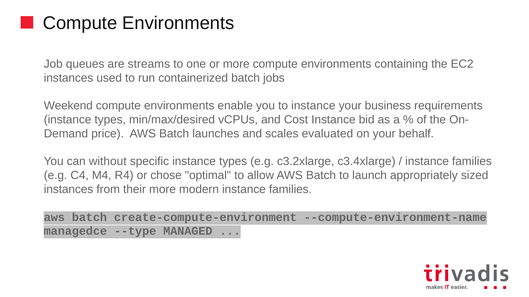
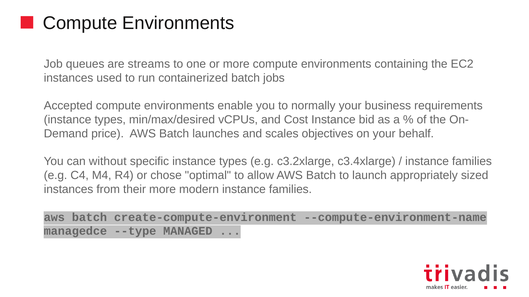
Weekend: Weekend -> Accepted (68, 106)
to instance: instance -> normally (313, 106)
evaluated: evaluated -> objectives (328, 134)
